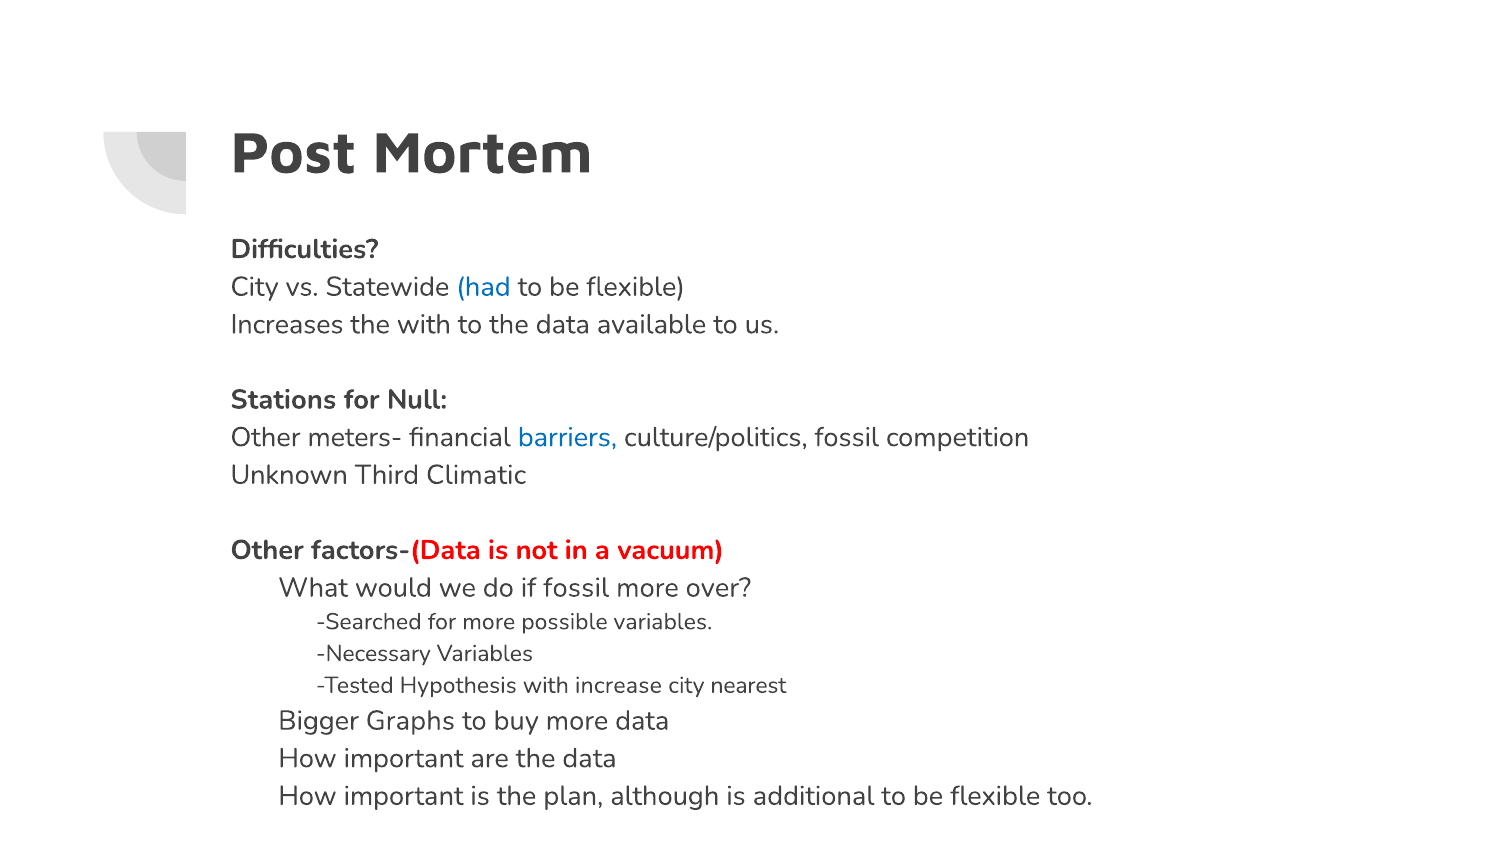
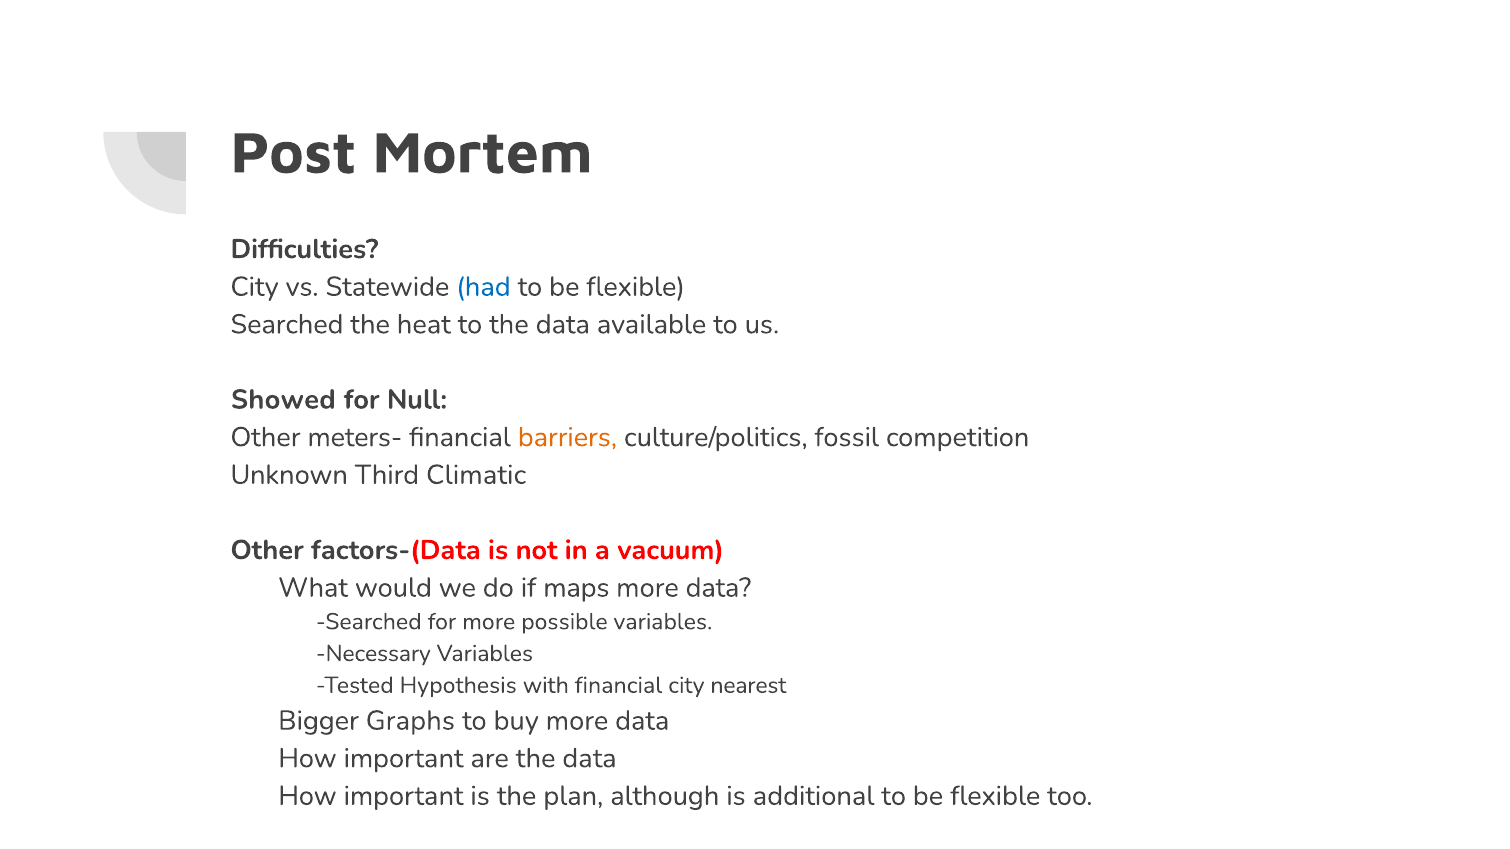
Increases: Increases -> Searched (287, 325)
the with: with -> heat (424, 325)
Stations: Stations -> Showed (283, 400)
barriers colour: blue -> orange (567, 437)
if fossil: fossil -> maps (576, 588)
over: over -> data (718, 588)
with increase: increase -> financial (618, 686)
